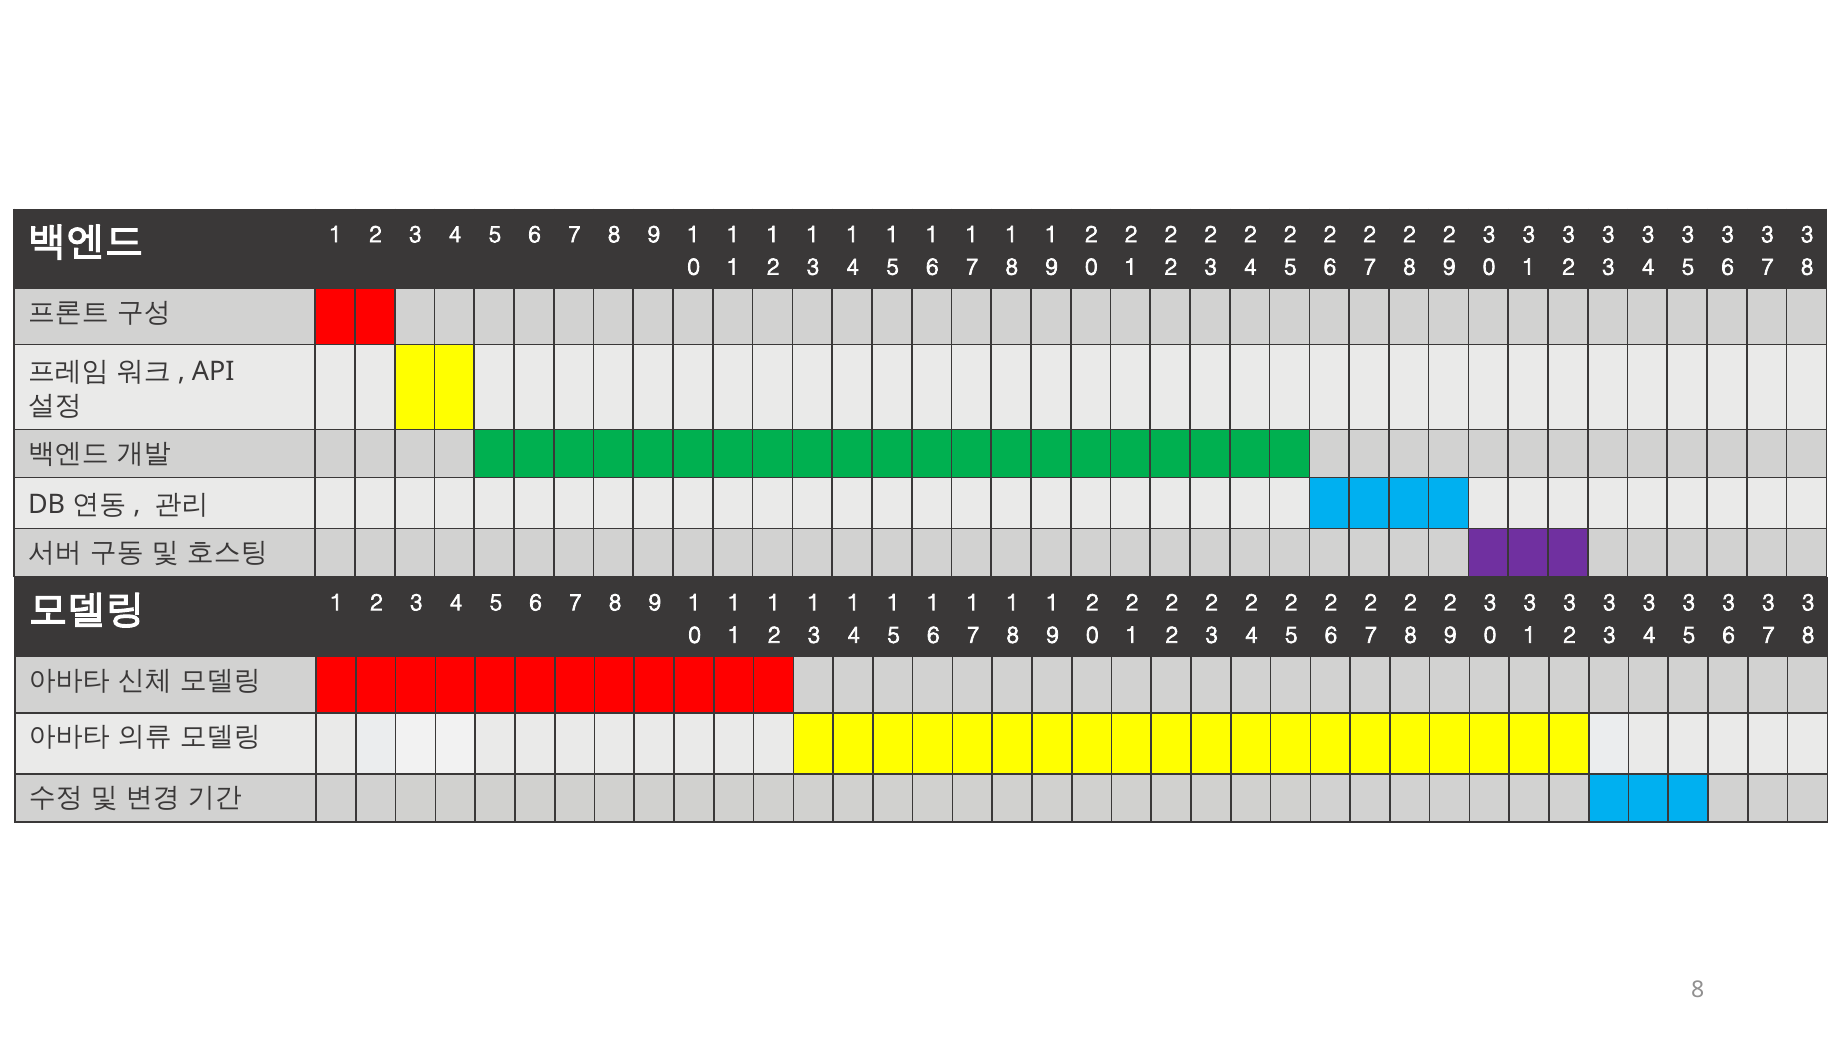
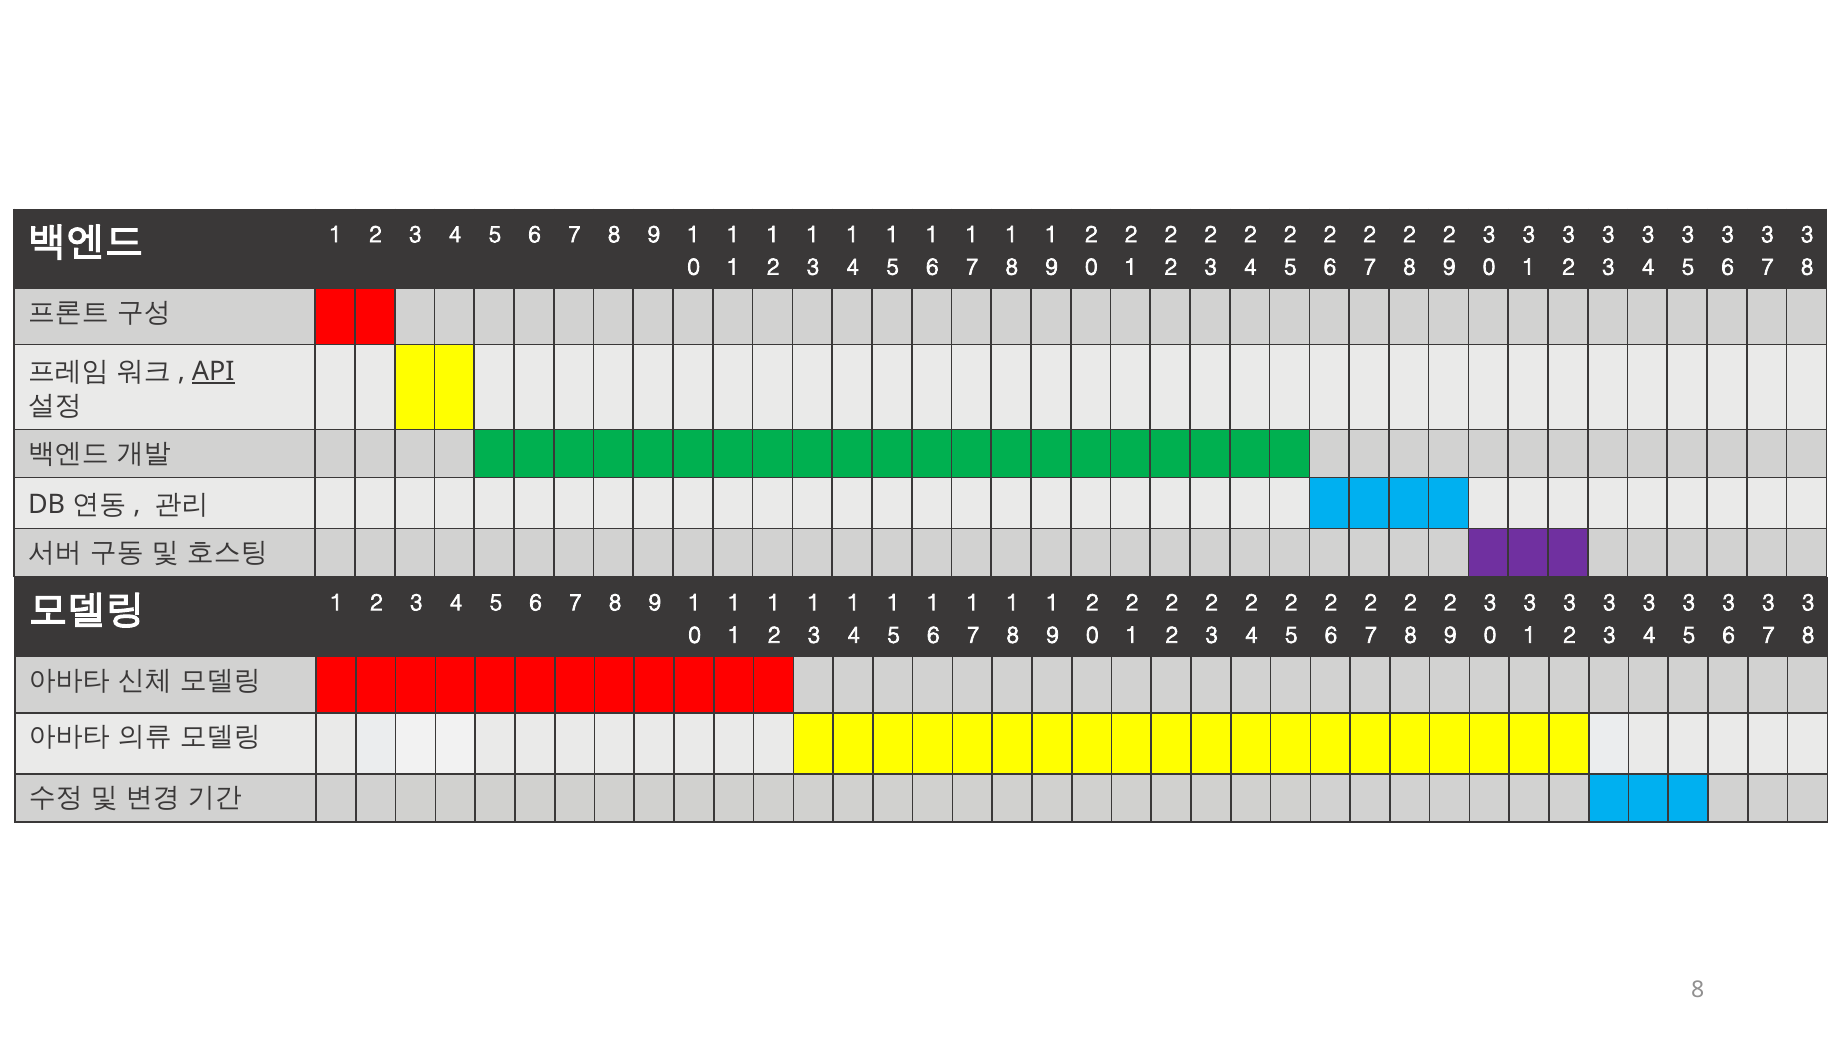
API underline: none -> present (213, 371)
